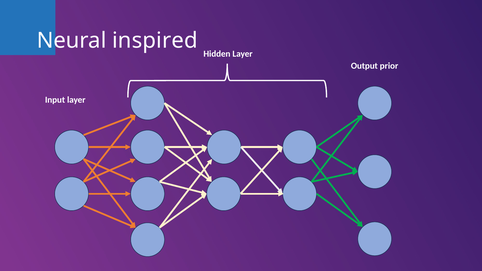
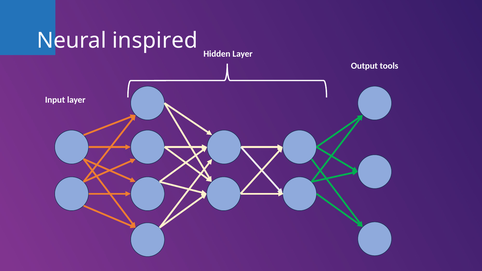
prior: prior -> tools (389, 66)
